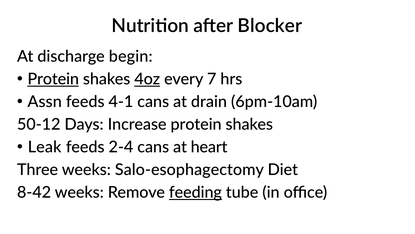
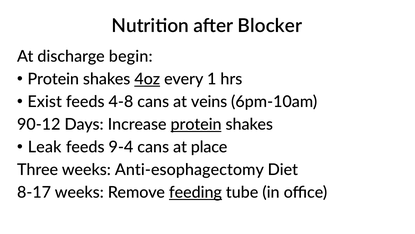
Protein underline: present -> none (53, 79)
7: 7 -> 1 (212, 79)
Assn: Assn -> Exist (45, 102)
4-1: 4-1 -> 4-8 (121, 102)
drain: drain -> veins (209, 102)
50-12: 50-12 -> 90-12 (39, 124)
protein underline: none -> present (196, 124)
2-4: 2-4 -> 9-4 (121, 147)
heart: heart -> place (209, 147)
Salo-esophagectomy: Salo-esophagectomy -> Anti-esophagectomy (189, 170)
8-42: 8-42 -> 8-17 (34, 192)
